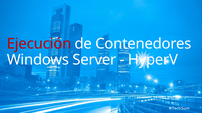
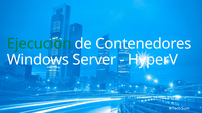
Ejecución colour: red -> green (39, 44)
